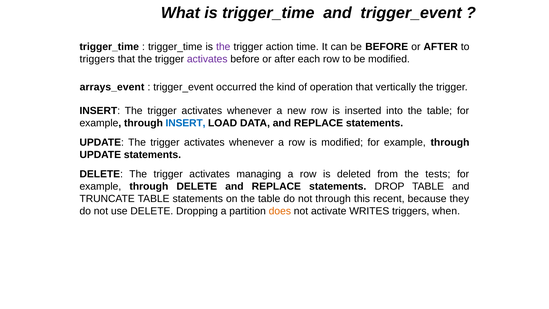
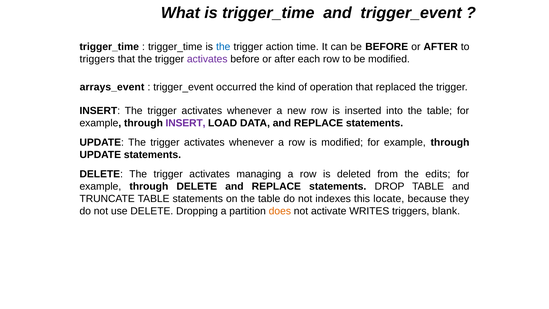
the colour: purple -> blue (223, 47)
vertically: vertically -> replaced (396, 87)
INSERT colour: blue -> purple (185, 123)
tests: tests -> edits (438, 174)
not through: through -> indexes (333, 199)
recent: recent -> locate (389, 199)
when: when -> blank (446, 211)
